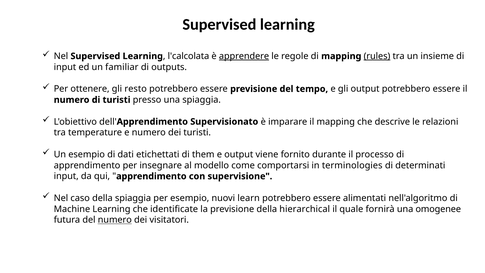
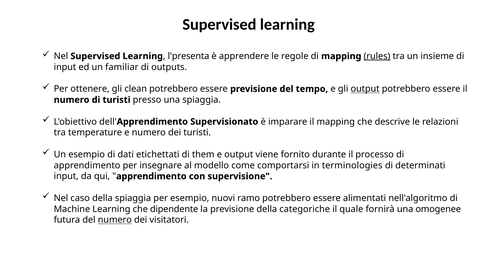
l'calcolata: l'calcolata -> l'presenta (188, 56)
apprendere underline: present -> none (244, 56)
resto: resto -> clean (136, 89)
output underline: none -> present (365, 89)
learn: learn -> ramo (249, 198)
identificate: identificate -> dipendente (174, 209)
hierarchical: hierarchical -> categoriche (305, 209)
